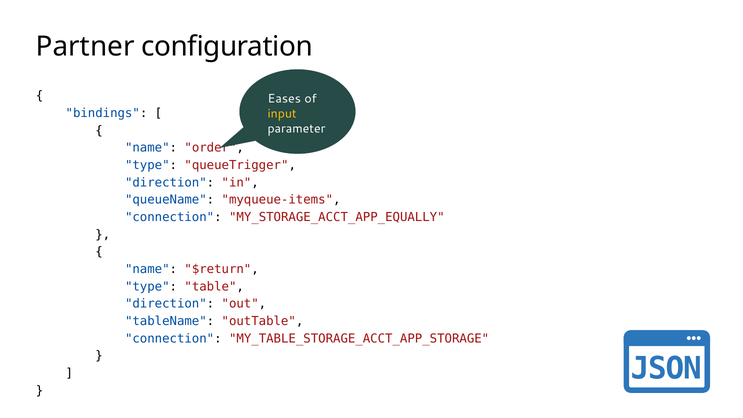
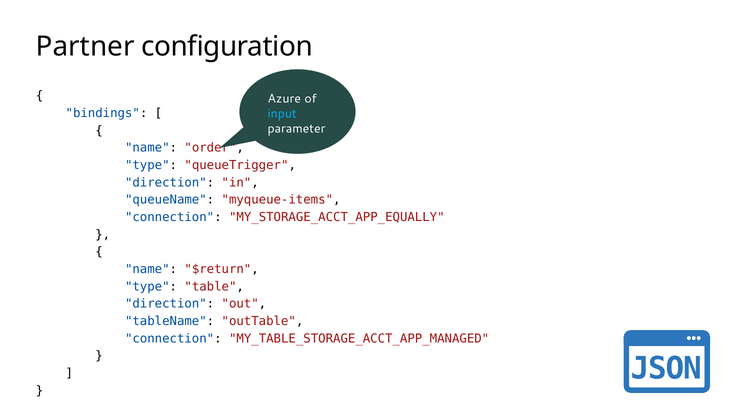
Eases: Eases -> Azure (284, 99)
input colour: yellow -> light blue (282, 114)
MY_TABLE_STORAGE_ACCT_APP_STORAGE: MY_TABLE_STORAGE_ACCT_APP_STORAGE -> MY_TABLE_STORAGE_ACCT_APP_MANAGED (359, 338)
